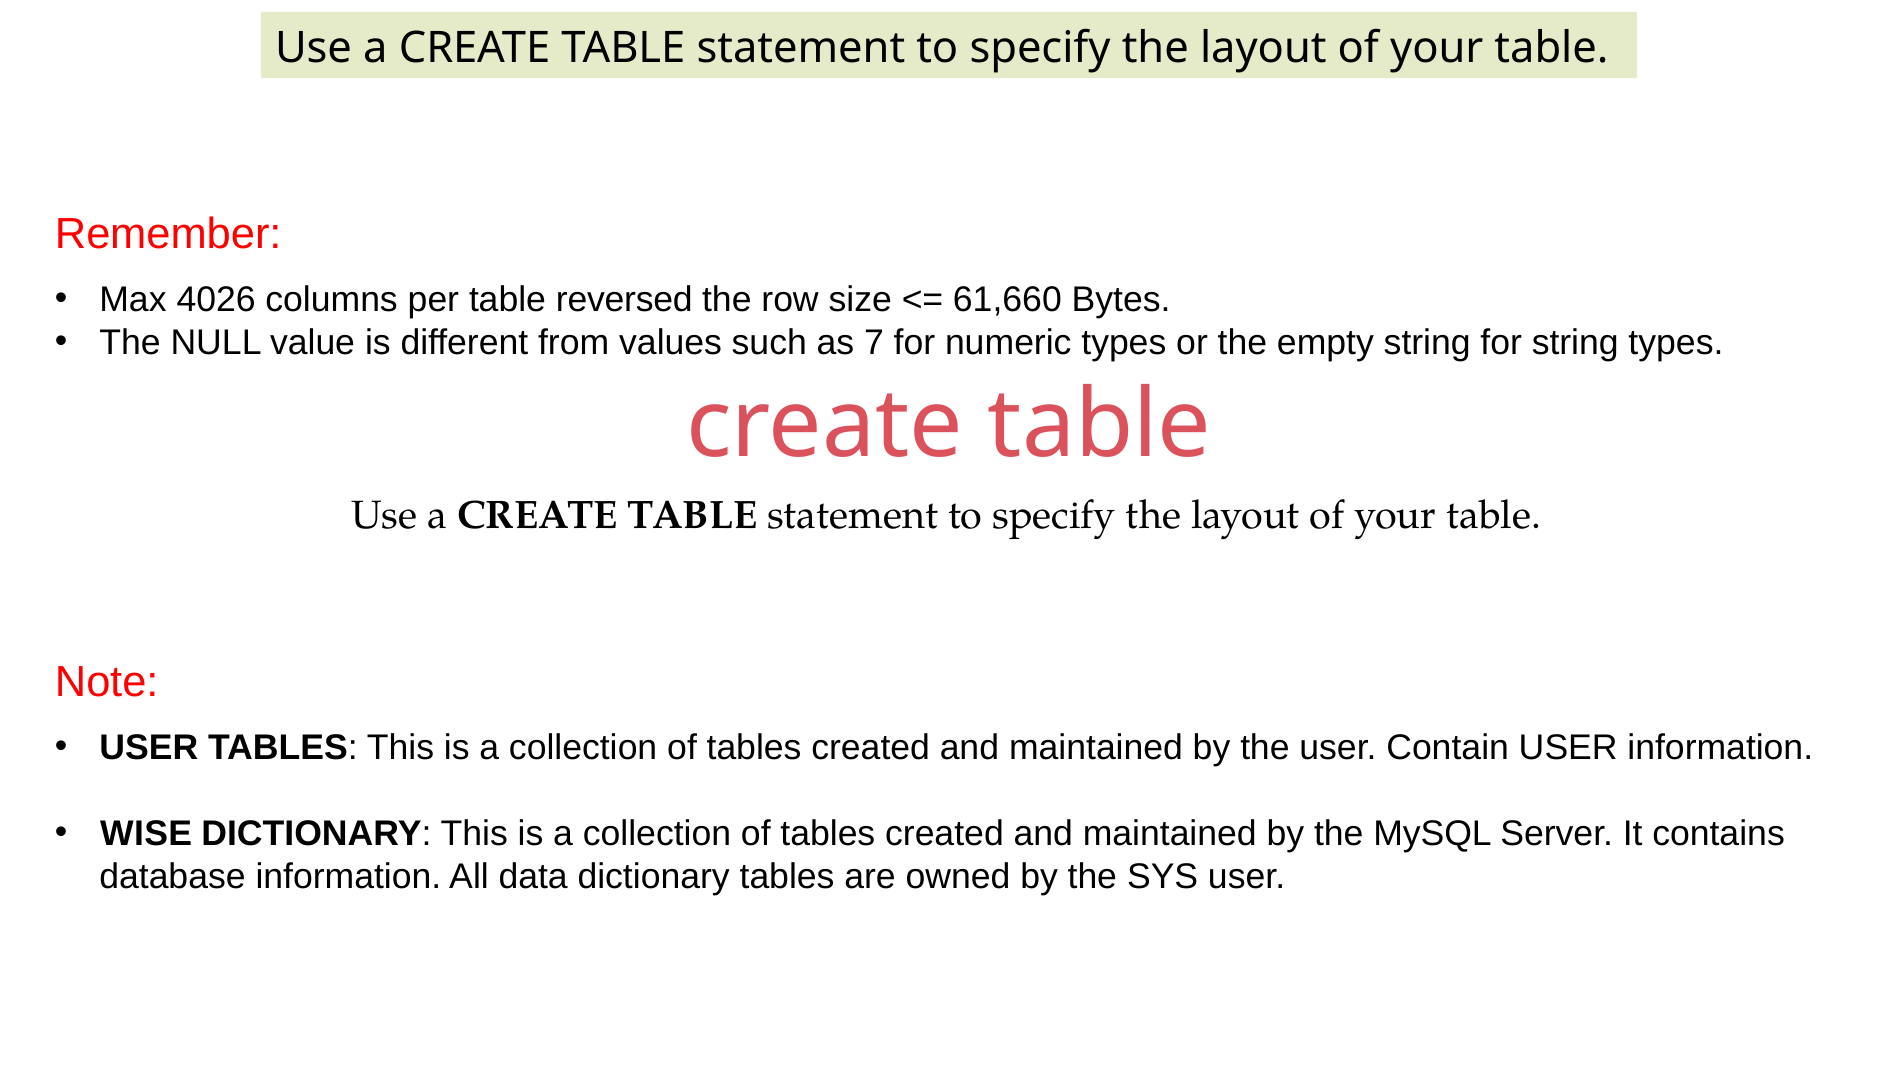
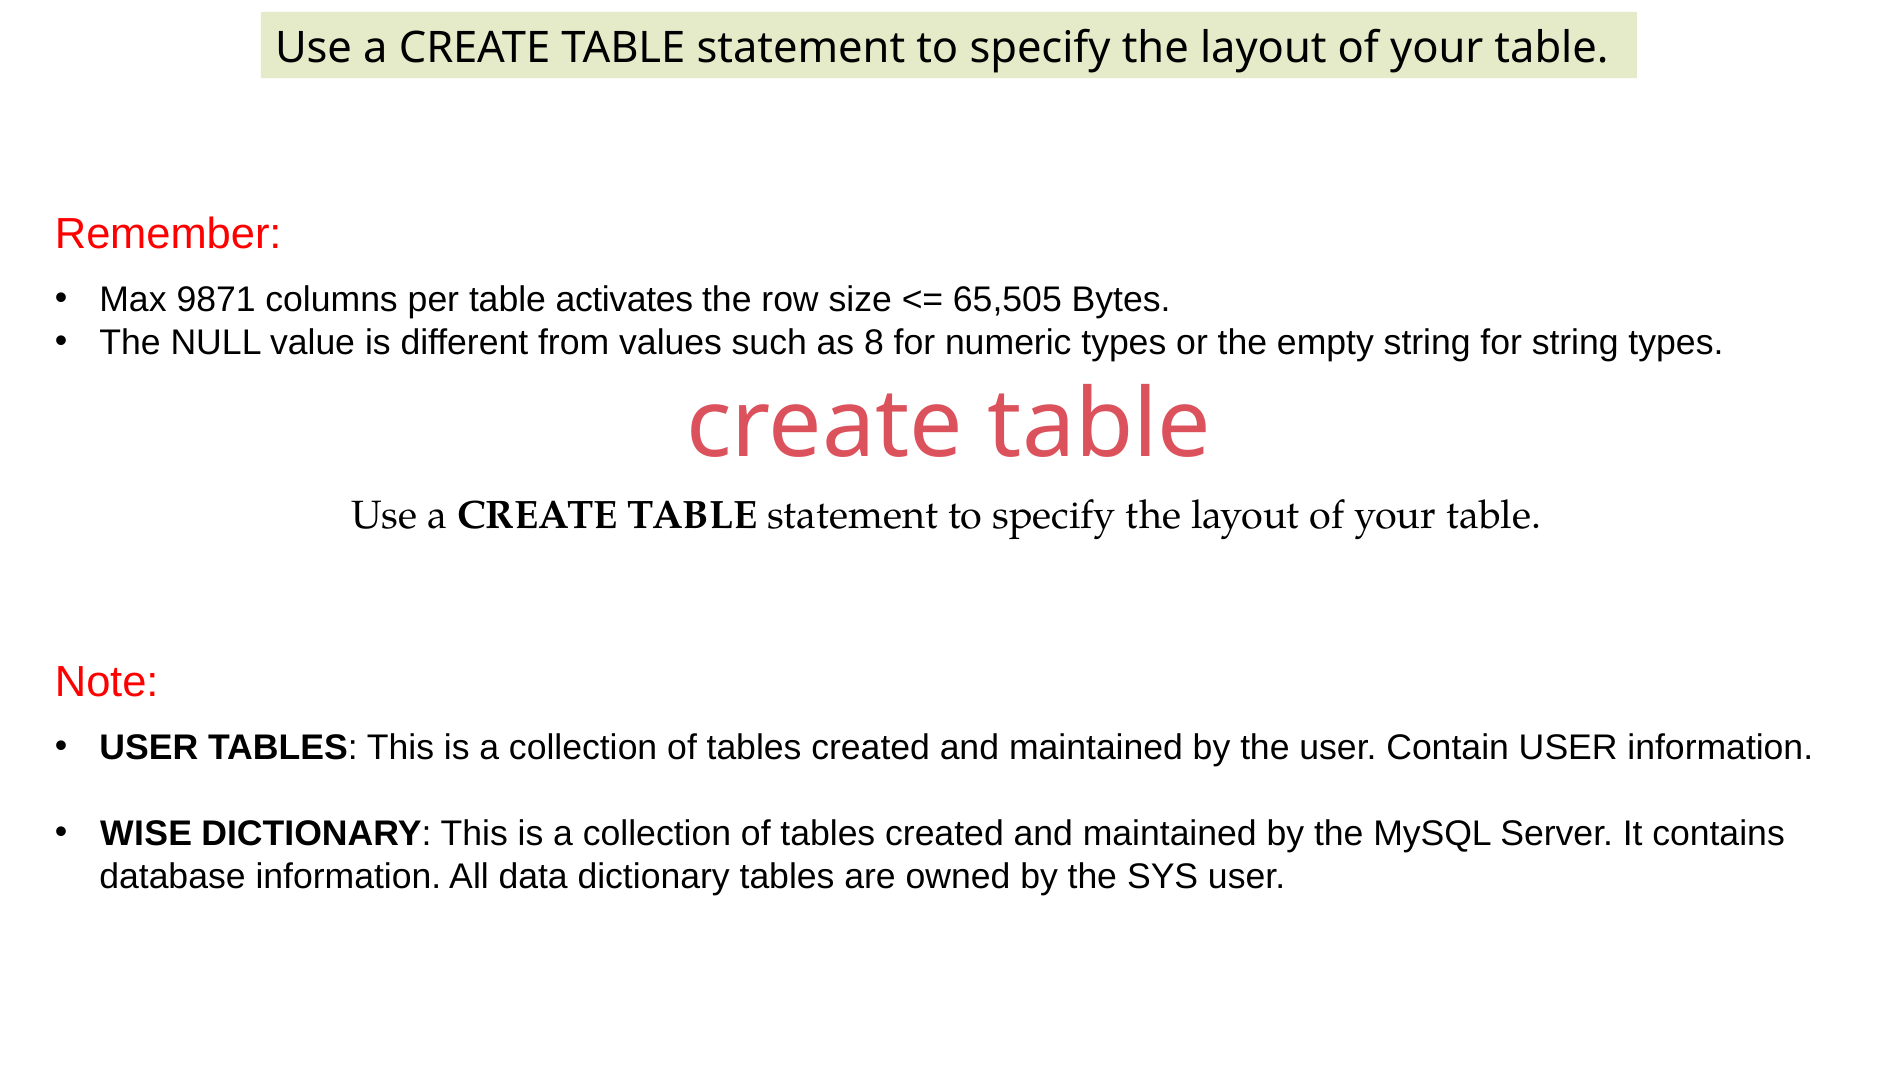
4026: 4026 -> 9871 (216, 299)
reversed: reversed -> activates (624, 299)
61,660: 61,660 -> 65,505 (1007, 299)
7: 7 -> 8 (874, 342)
